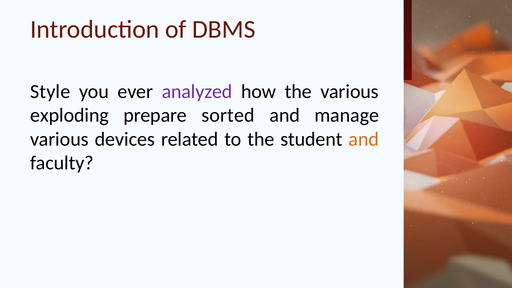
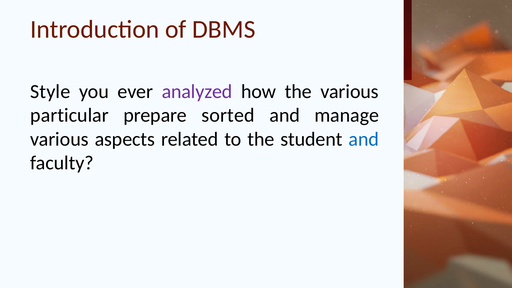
exploding: exploding -> particular (70, 115)
devices: devices -> aspects (125, 139)
and colour: orange -> blue (364, 139)
